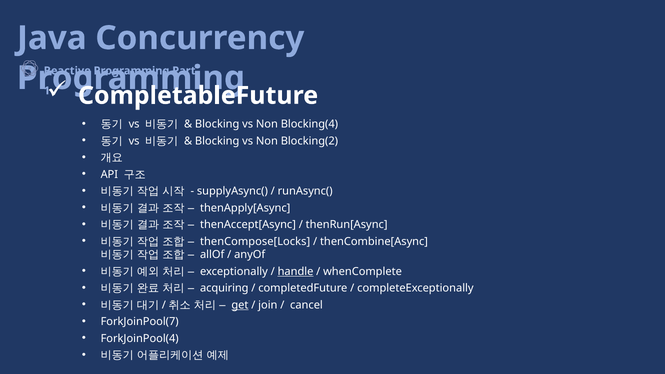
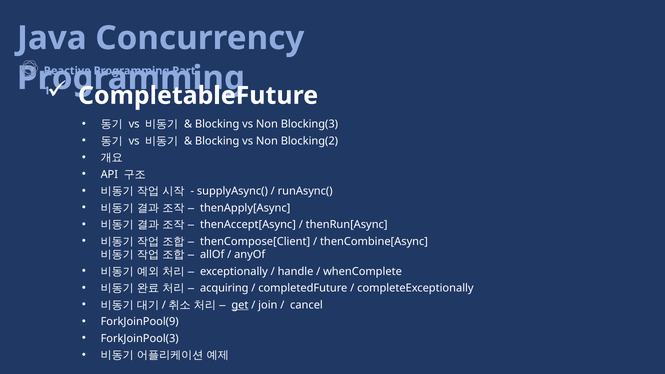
Blocking(4: Blocking(4 -> Blocking(3 (309, 124)
thenCompose[Locks: thenCompose[Locks -> thenCompose[Client (255, 241)
handle underline: present -> none (296, 272)
ForkJoinPool(7: ForkJoinPool(7 -> ForkJoinPool(9 (140, 322)
ForkJoinPool(4: ForkJoinPool(4 -> ForkJoinPool(3 (140, 339)
